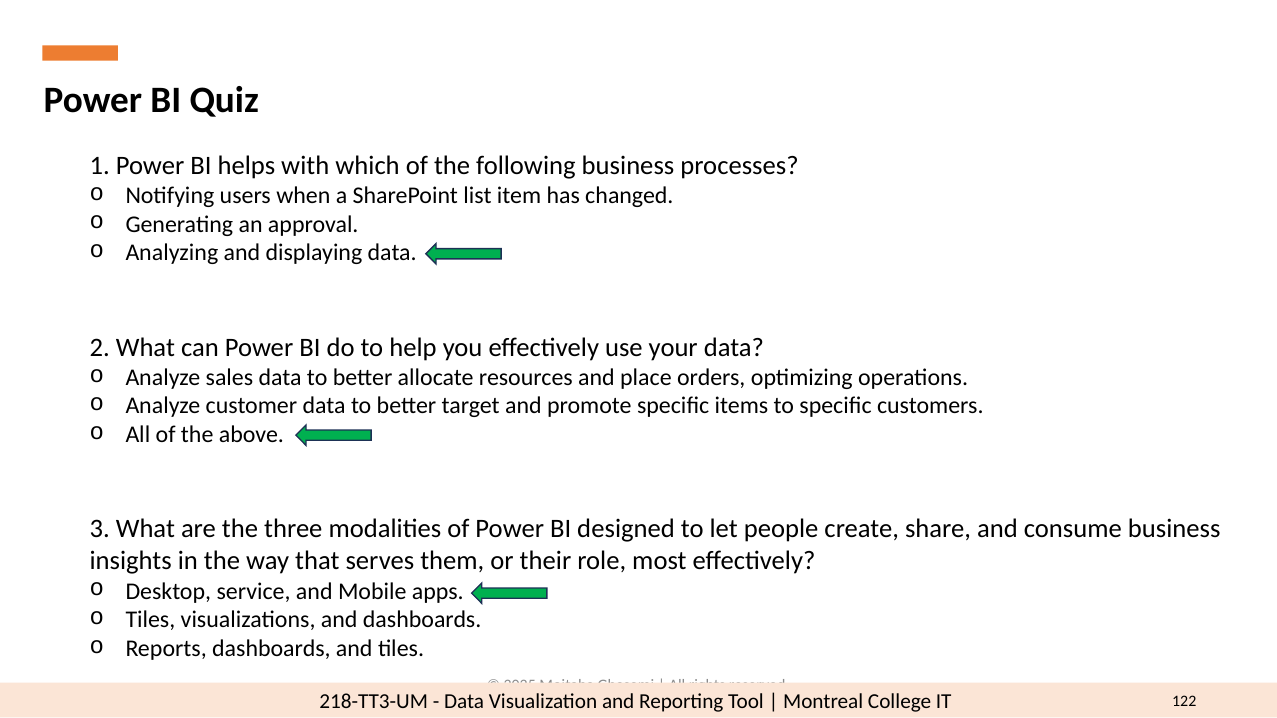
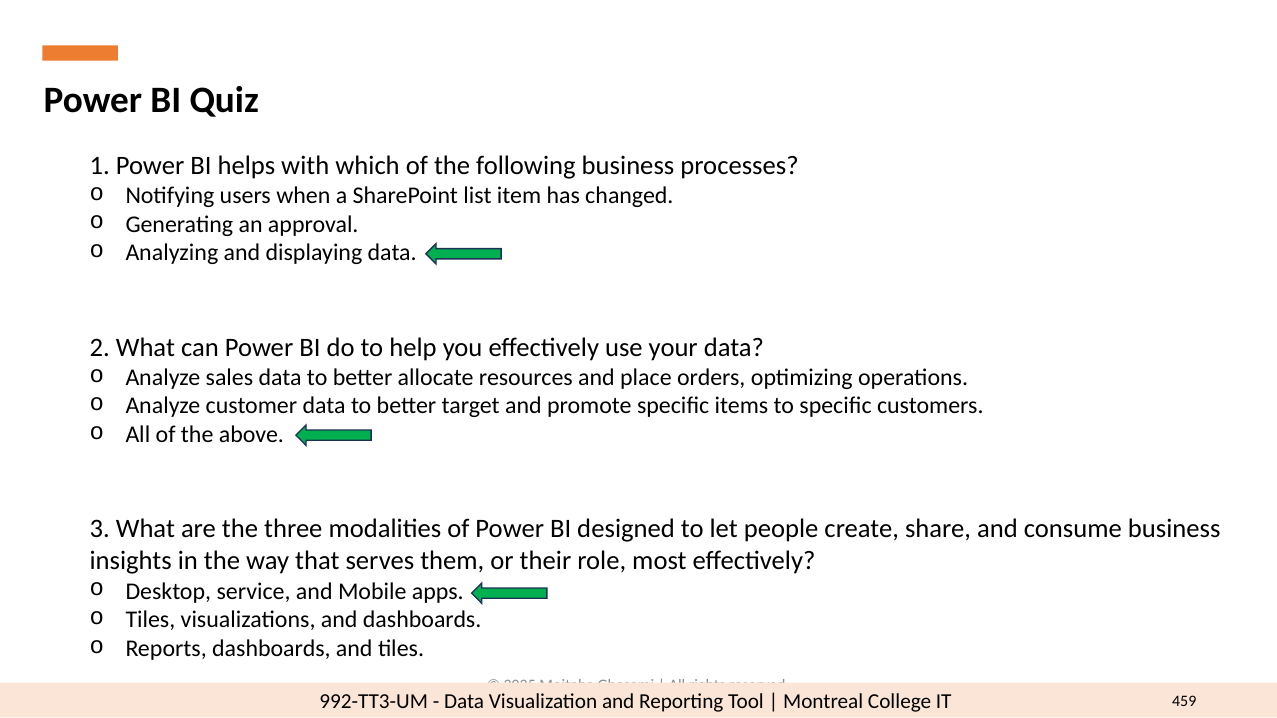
218-TT3-UM: 218-TT3-UM -> 992-TT3-UM (374, 702)
122: 122 -> 459 (1184, 702)
